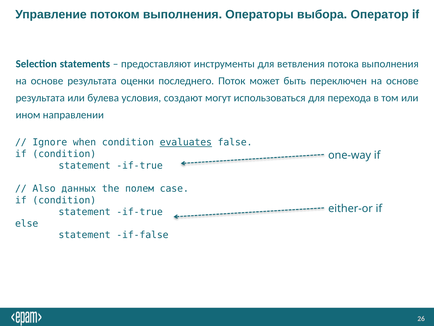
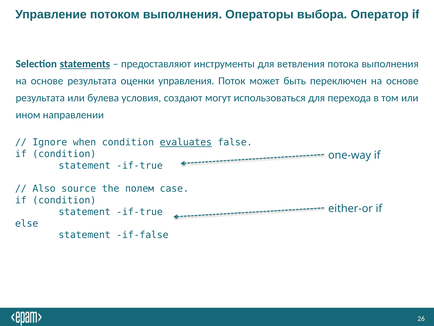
statements underline: none -> present (85, 64)
последнего: последнего -> управления (186, 81)
данных: данных -> source (79, 189)
